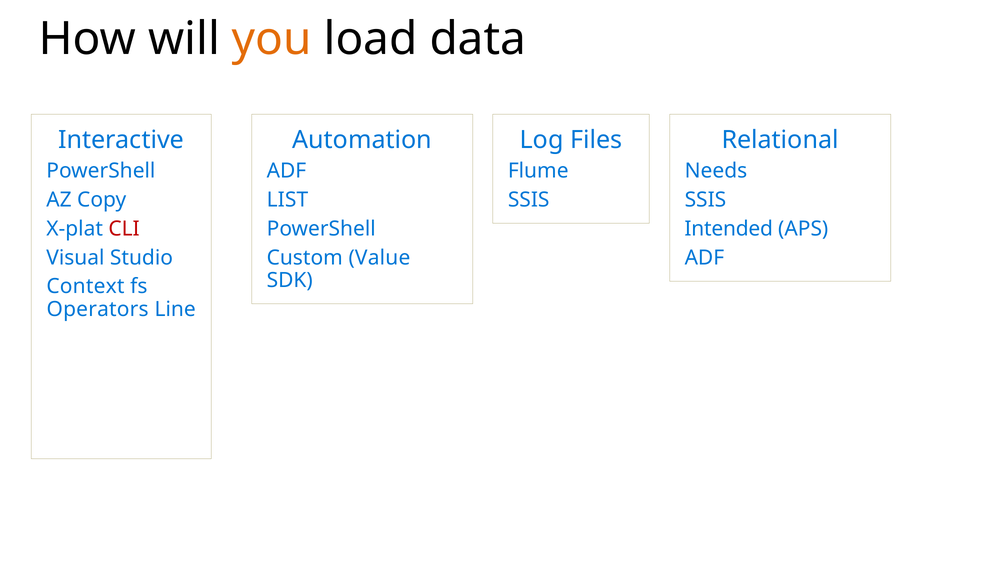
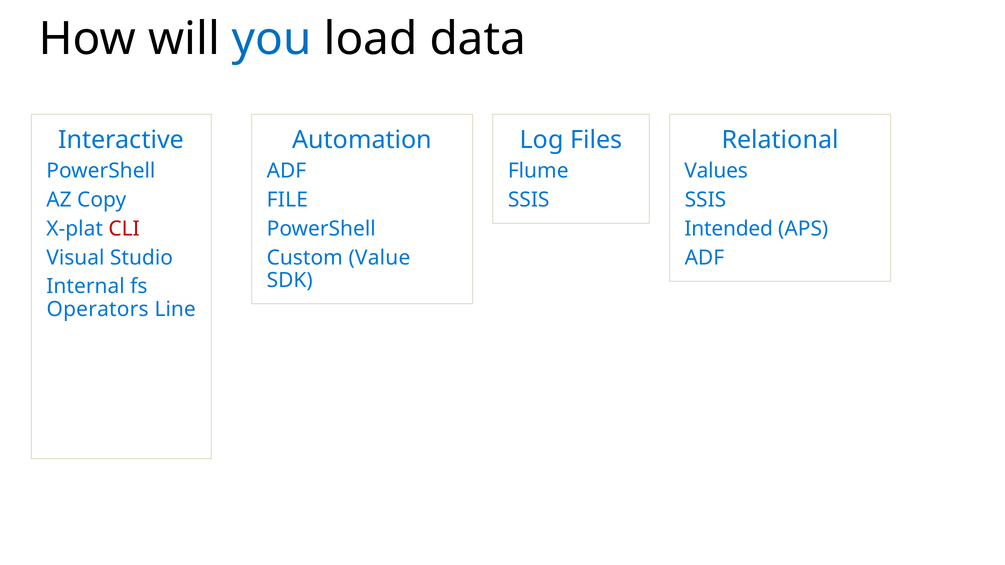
you colour: orange -> blue (272, 39)
Needs: Needs -> Values (716, 171)
LIST: LIST -> FILE (287, 200)
Context: Context -> Internal (86, 287)
